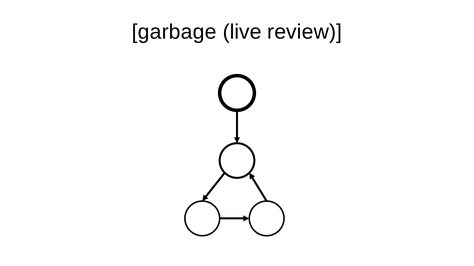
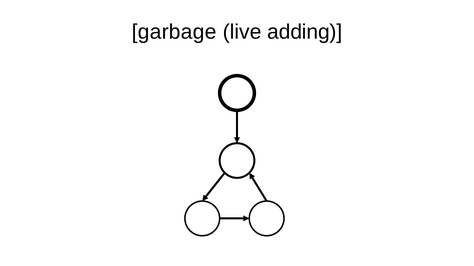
review: review -> adding (305, 32)
